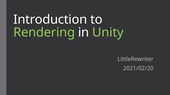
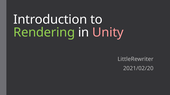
Unity colour: light green -> pink (108, 33)
